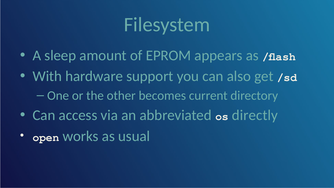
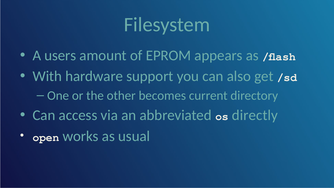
sleep: sleep -> users (60, 55)
